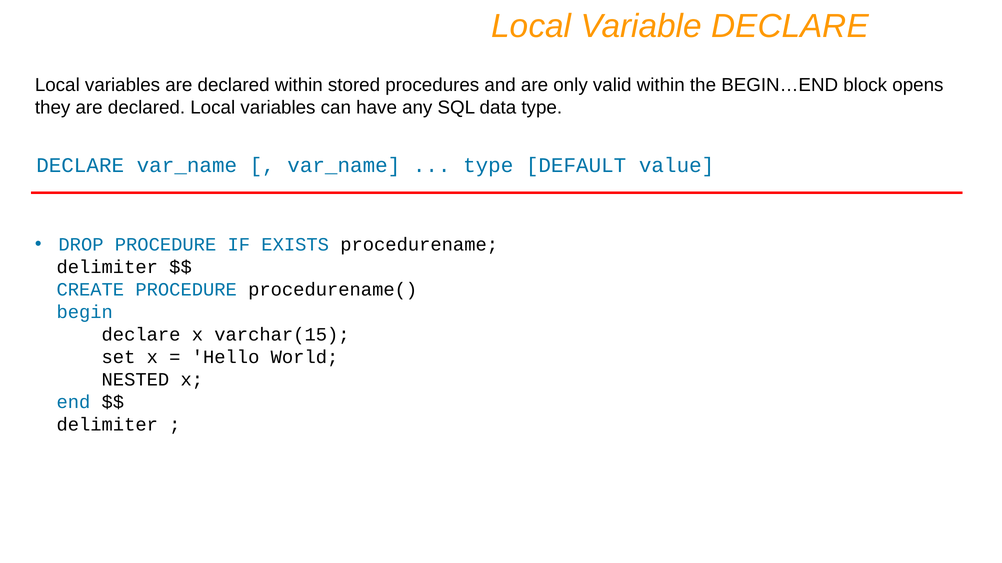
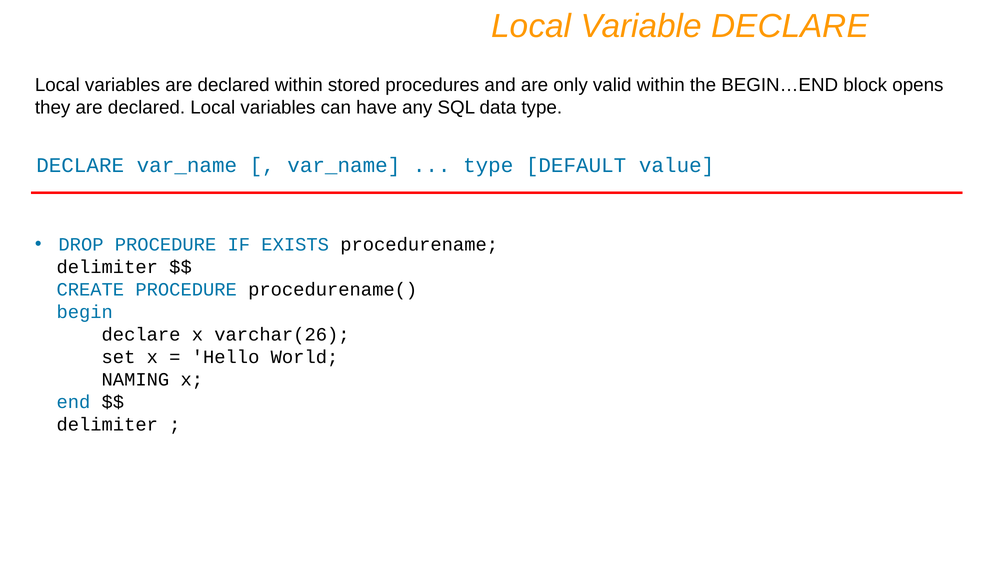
varchar(15: varchar(15 -> varchar(26 (282, 335)
NESTED: NESTED -> NAMING (135, 380)
